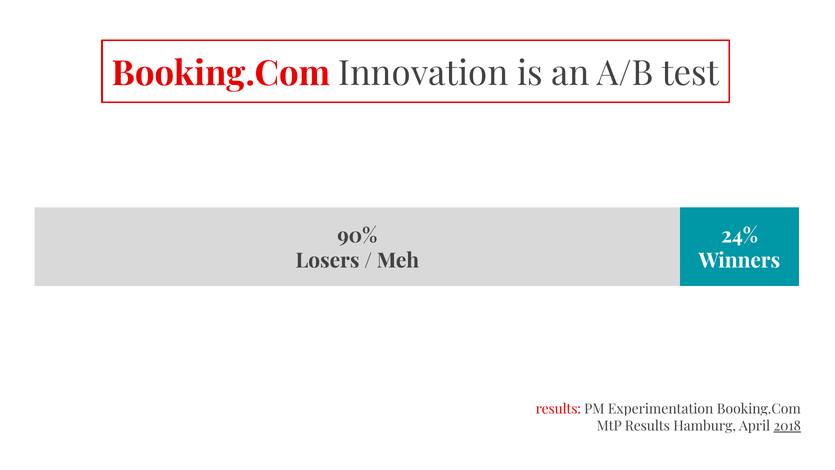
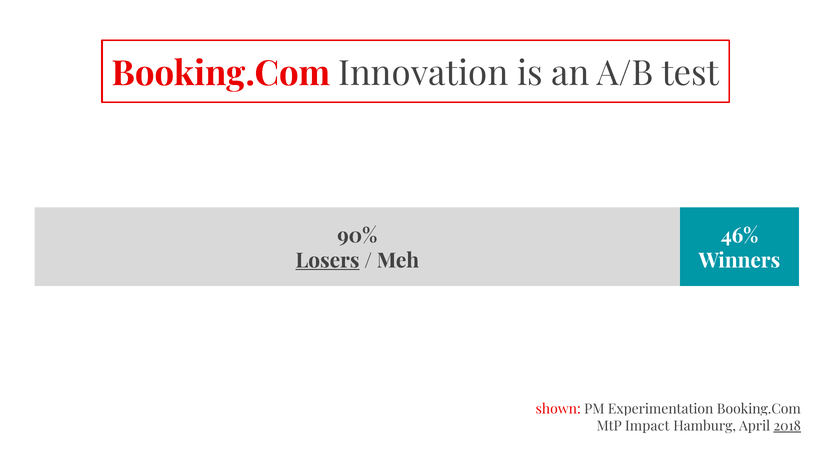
24%: 24% -> 46% (740, 235)
Losers underline: none -> present (328, 260)
results: results -> shown (558, 409)
MtP Results: Results -> Impact (647, 426)
